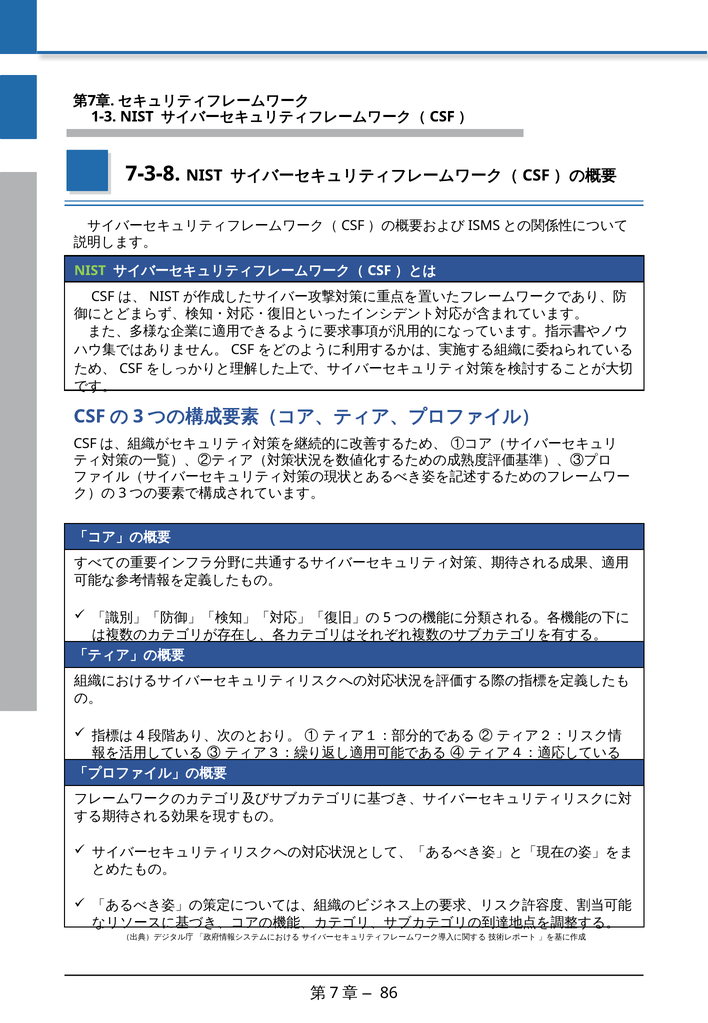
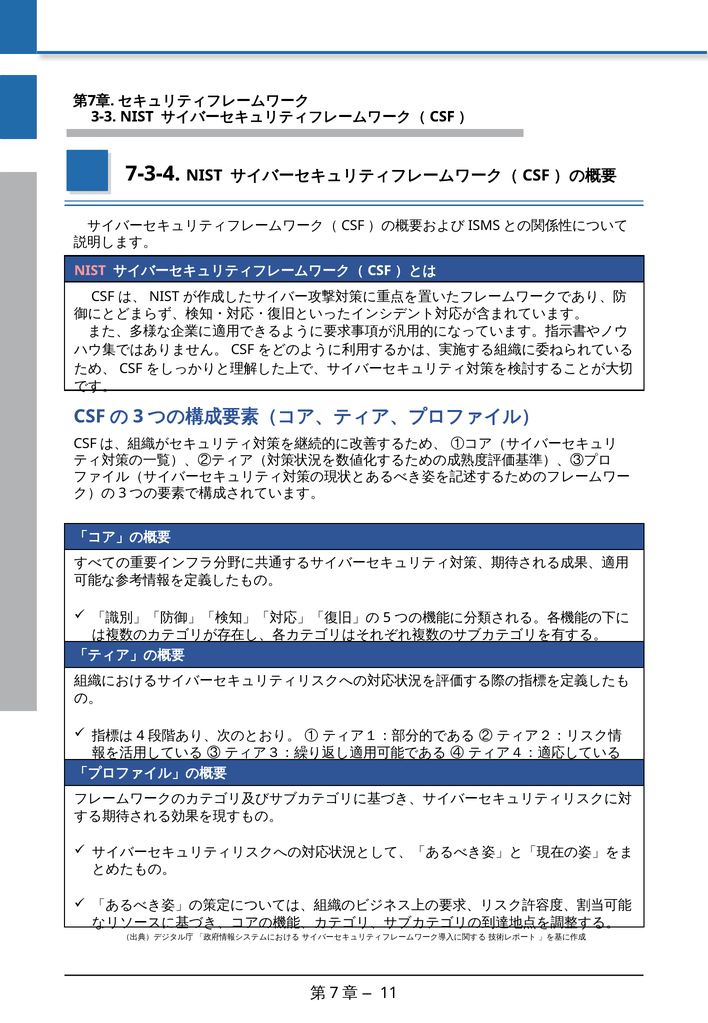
1-3: 1-3 -> 3-3 (104, 117)
7-3-8: 7-3-8 -> 7-3-4 (153, 174)
NIST colour: light green -> pink (90, 270)
86: 86 -> 11 (389, 993)
